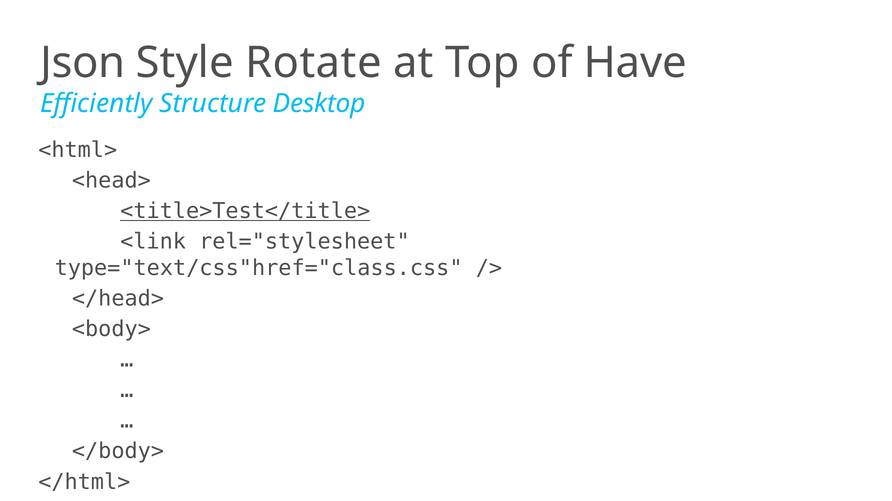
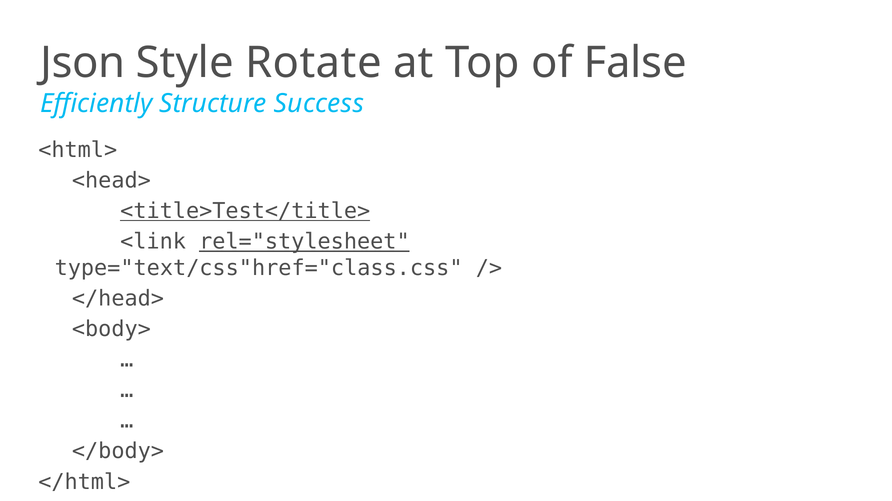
Have: Have -> False (635, 63)
Desktop: Desktop -> Success (319, 104)
rel="stylesheet underline: none -> present (304, 242)
